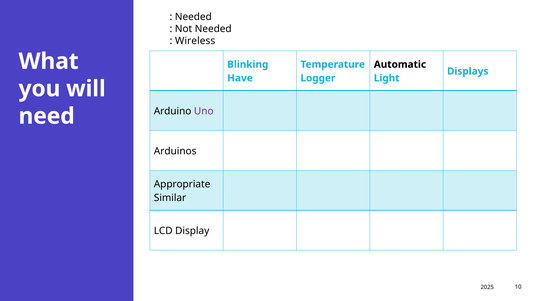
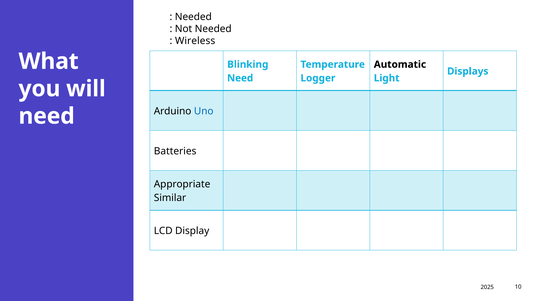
Have: Have -> Need (240, 78)
Uno colour: purple -> blue (204, 111)
Arduinos: Arduinos -> Batteries (175, 151)
